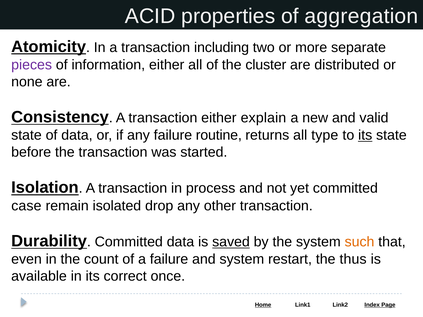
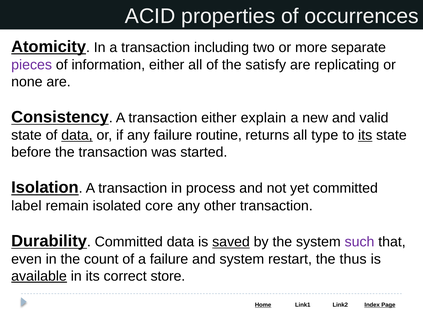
aggregation: aggregation -> occurrences (362, 16)
cluster: cluster -> satisfy (266, 65)
distributed: distributed -> replicating (347, 65)
data underline: none -> present (77, 135)
case: case -> label (26, 206)
drop: drop -> core (159, 206)
such colour: orange -> purple (360, 242)
available underline: none -> present (39, 276)
once: once -> store (168, 276)
